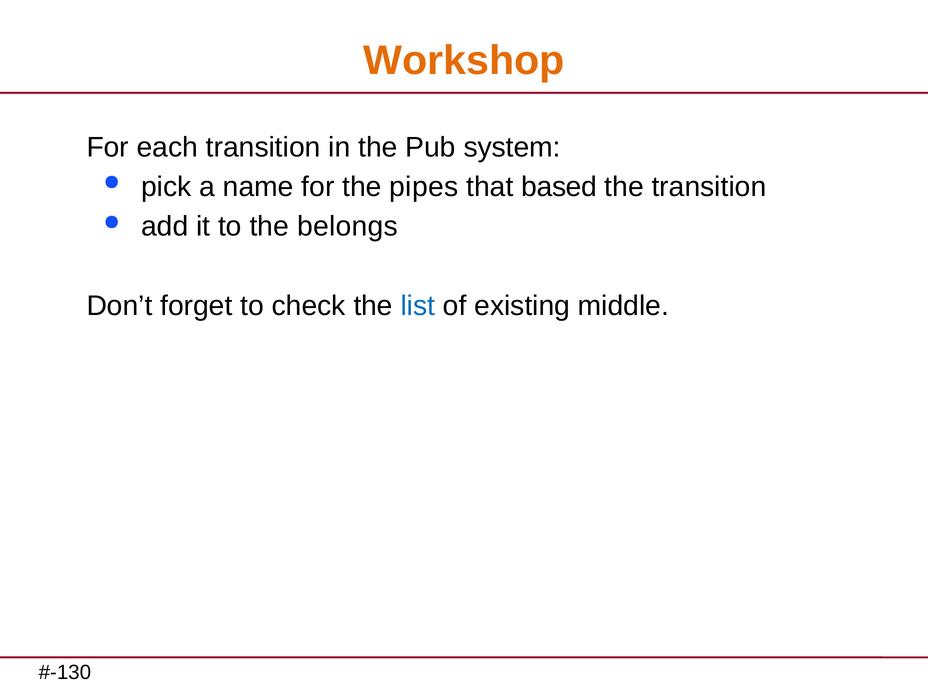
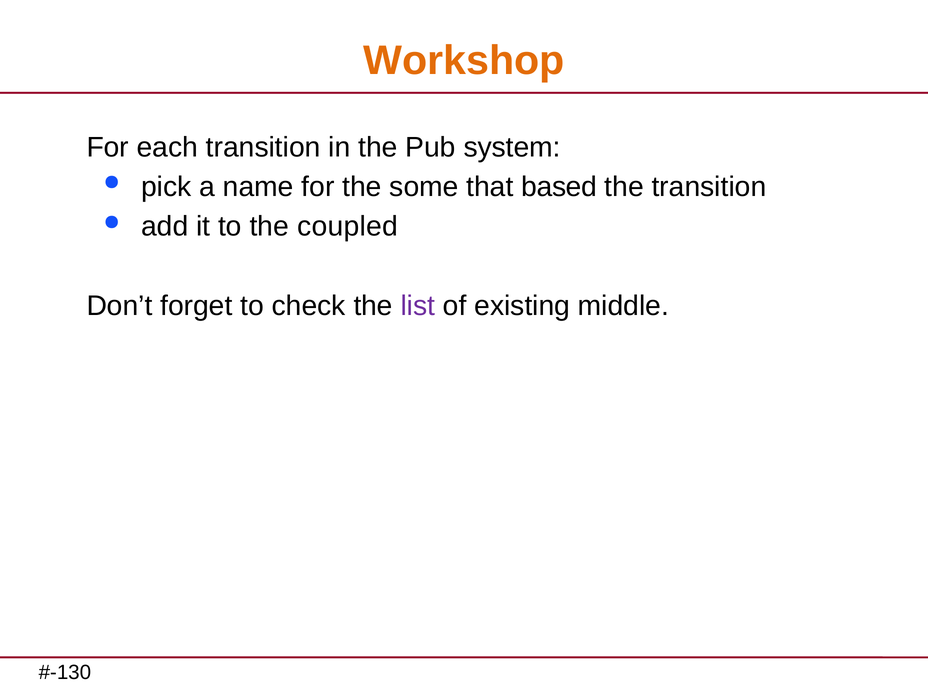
pipes: pipes -> some (424, 187)
belongs: belongs -> coupled (348, 227)
list colour: blue -> purple (418, 306)
